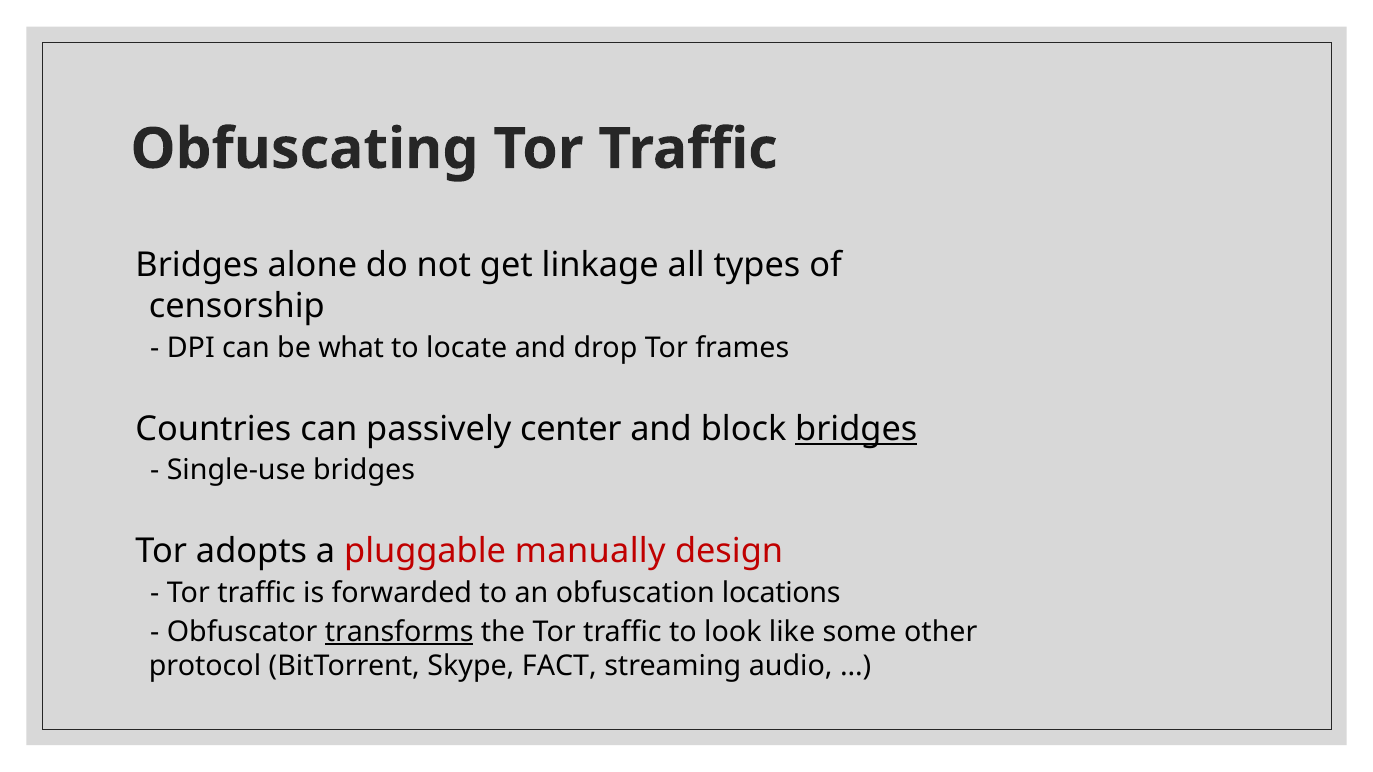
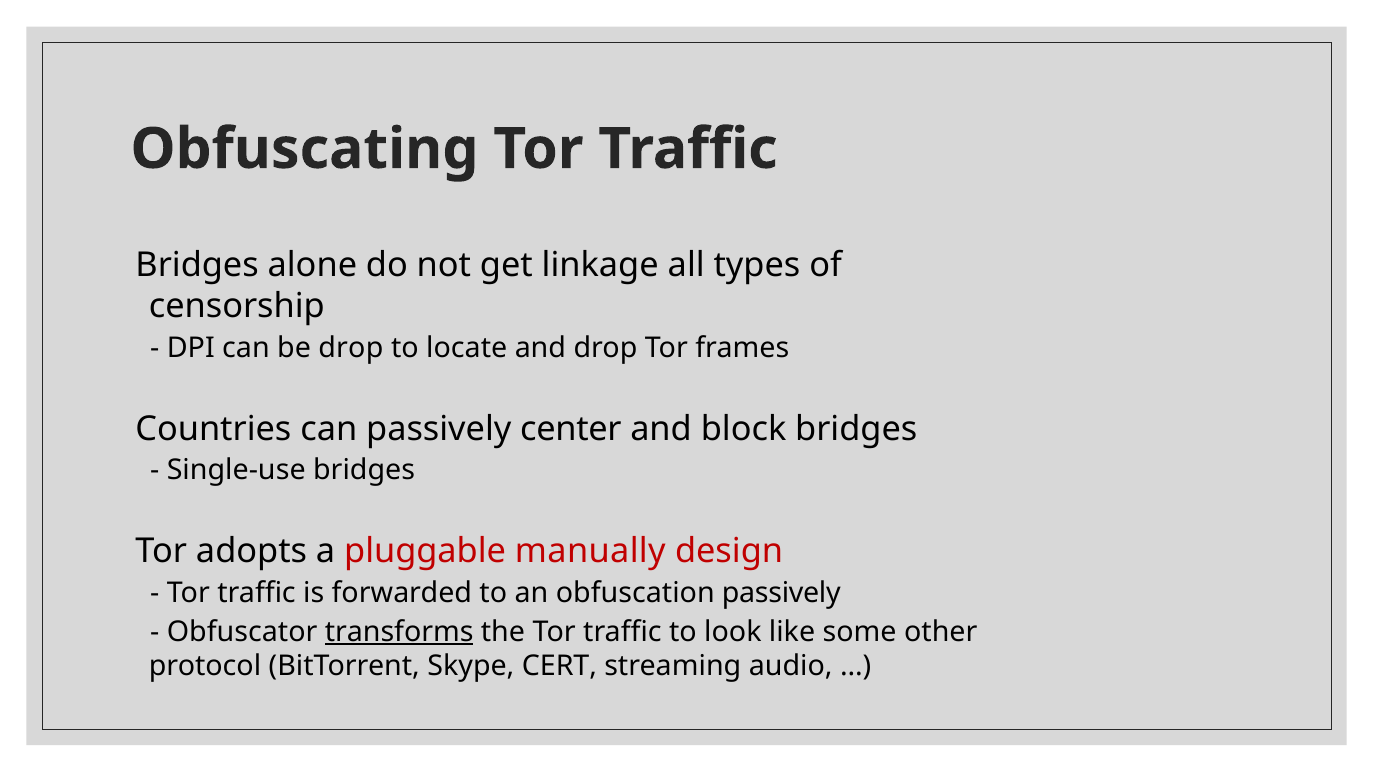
be what: what -> drop (351, 348)
bridges underline: present -> none (856, 429)
obfuscation locations: locations -> passively (781, 593)
FACT: FACT -> CERT (559, 666)
